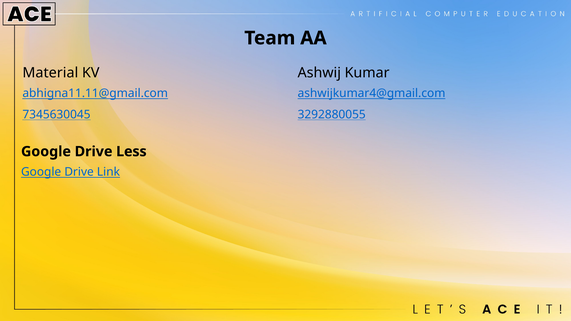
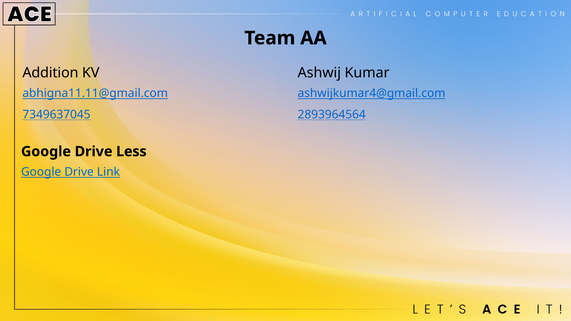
Material: Material -> Addition (50, 73)
7345630045: 7345630045 -> 7349637045 (56, 114)
3292880055: 3292880055 -> 2893964564 (332, 114)
